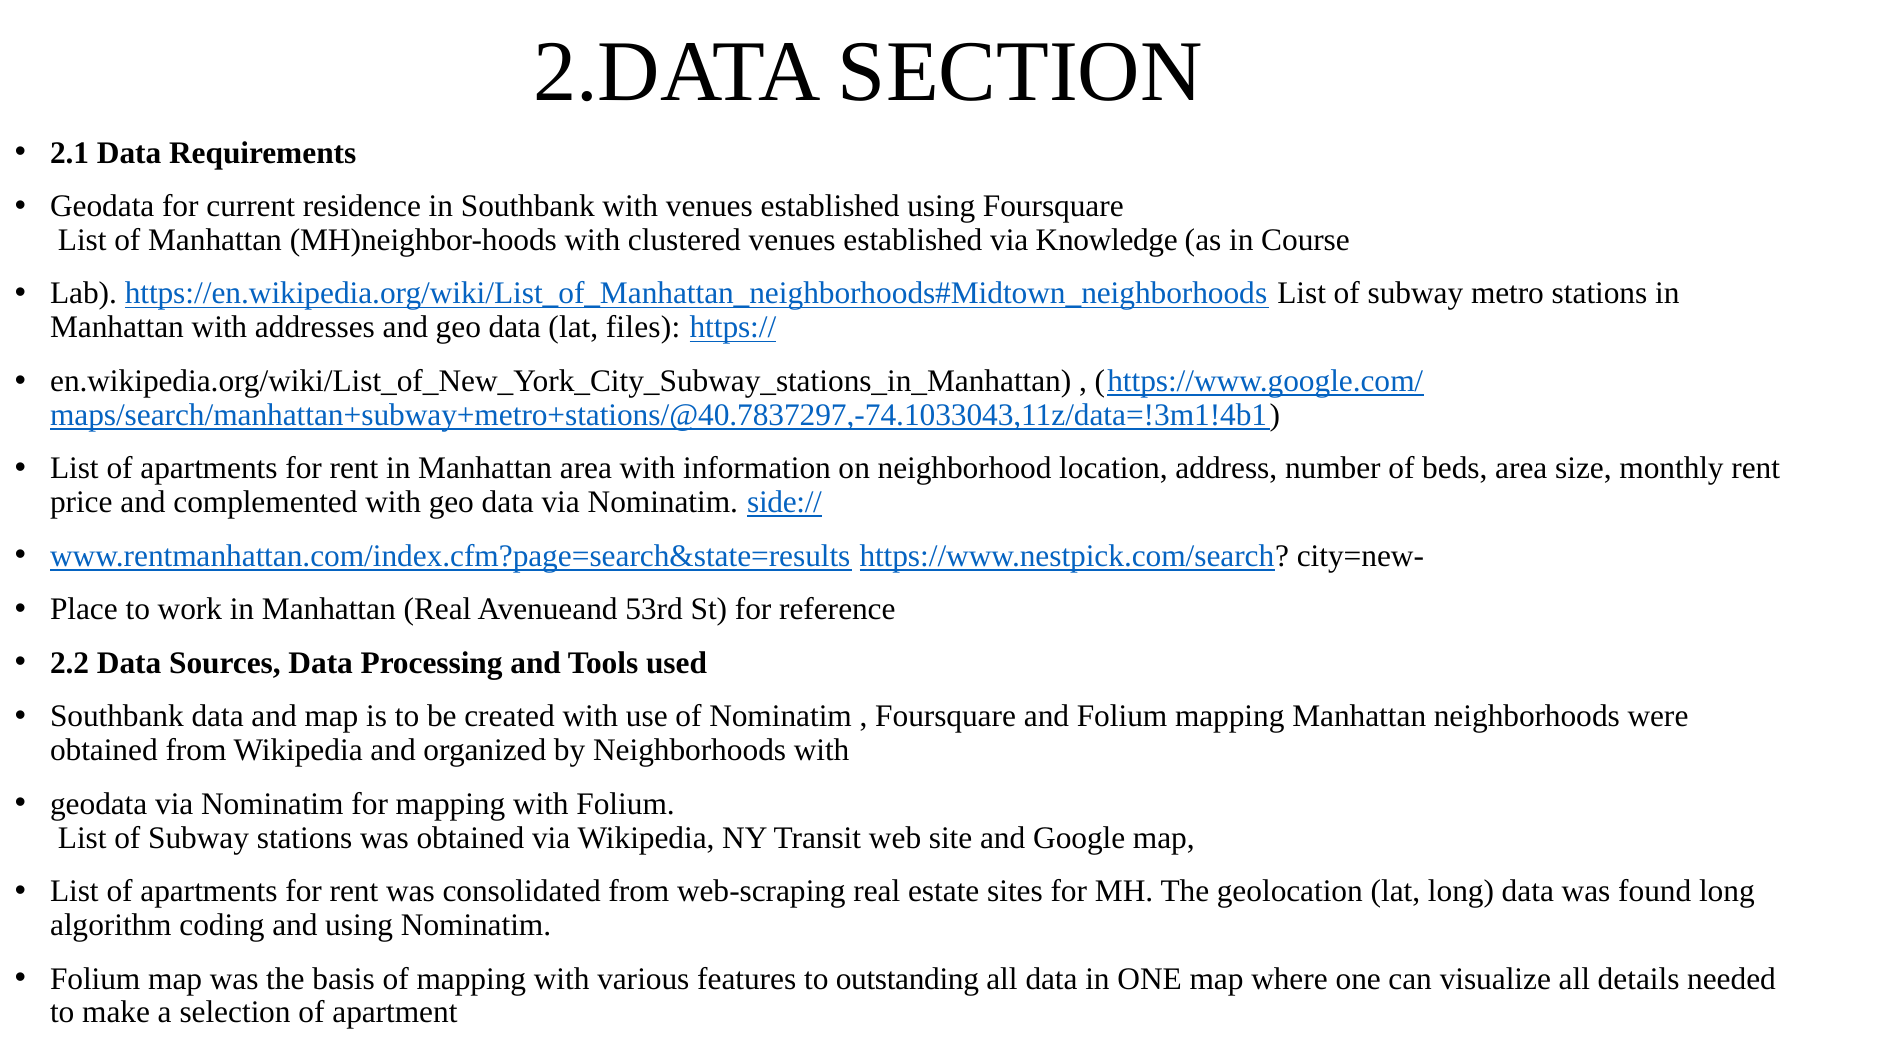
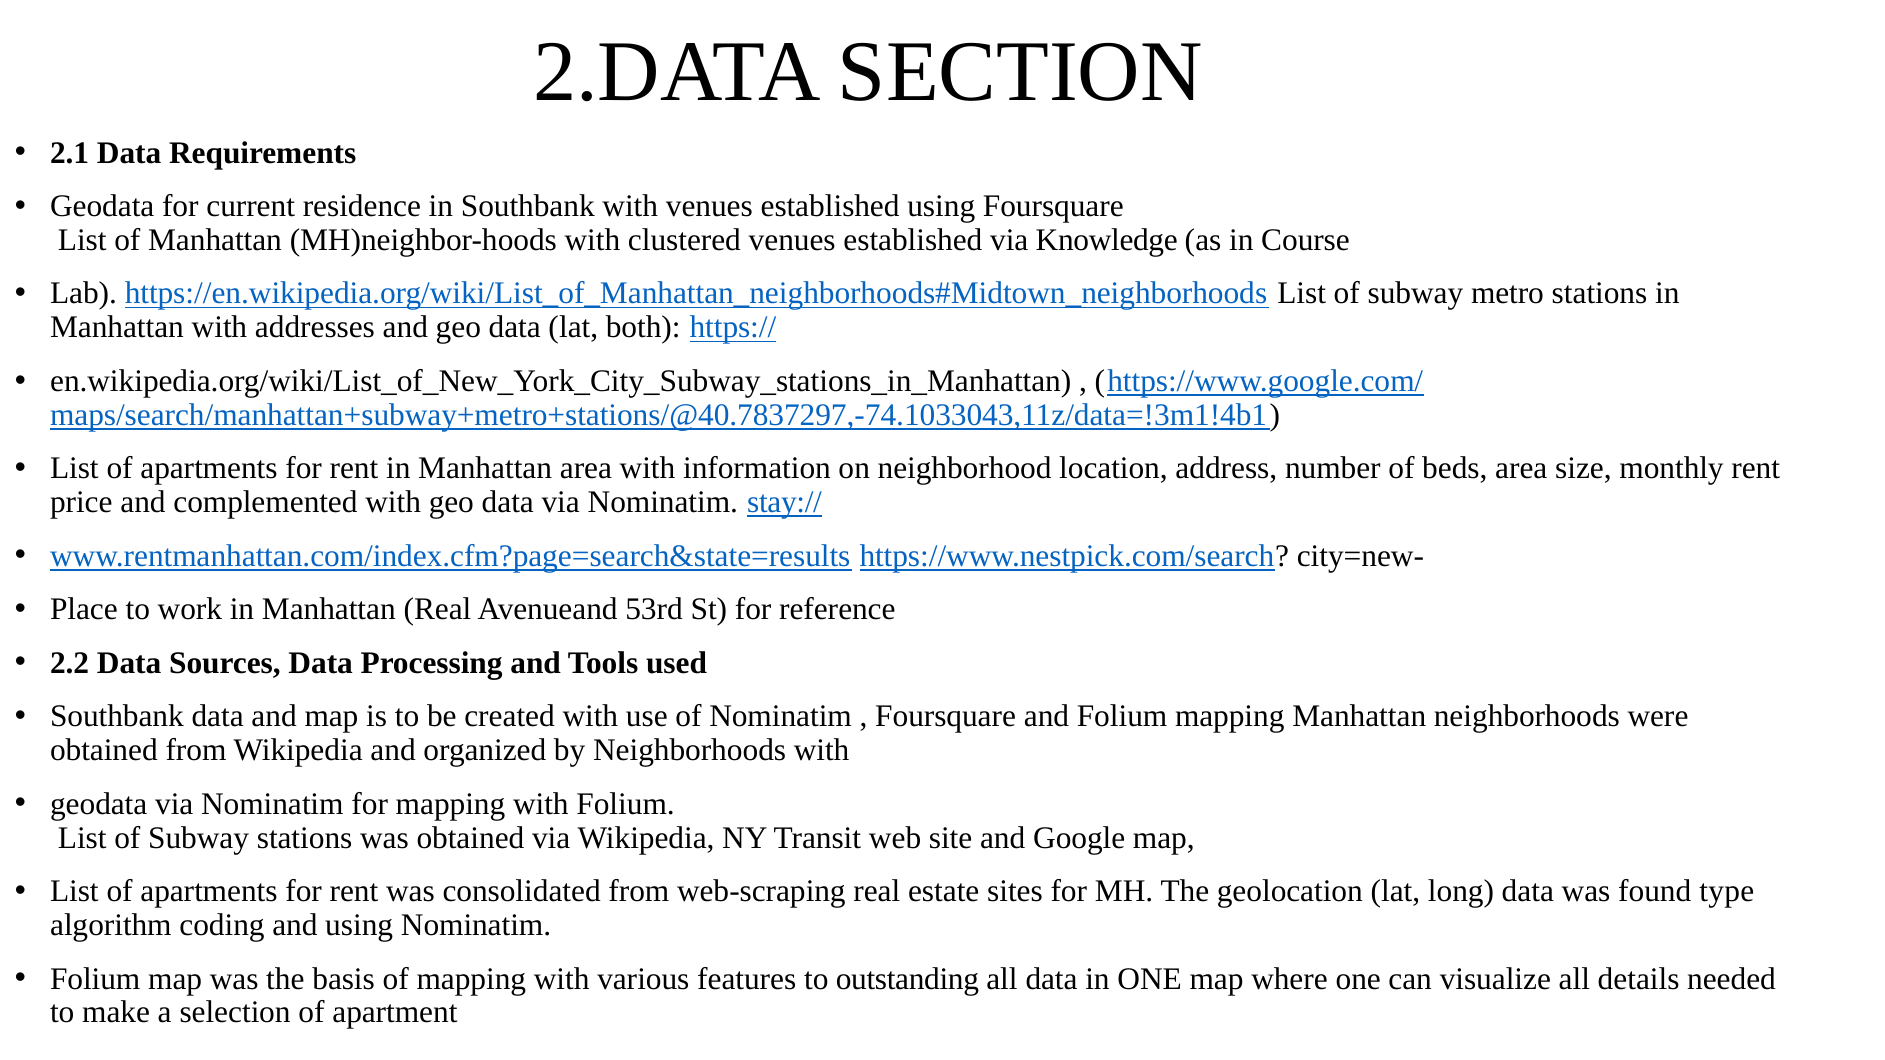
files: files -> both (643, 328)
side://: side:// -> stay:// (784, 502)
found long: long -> type (1727, 892)
